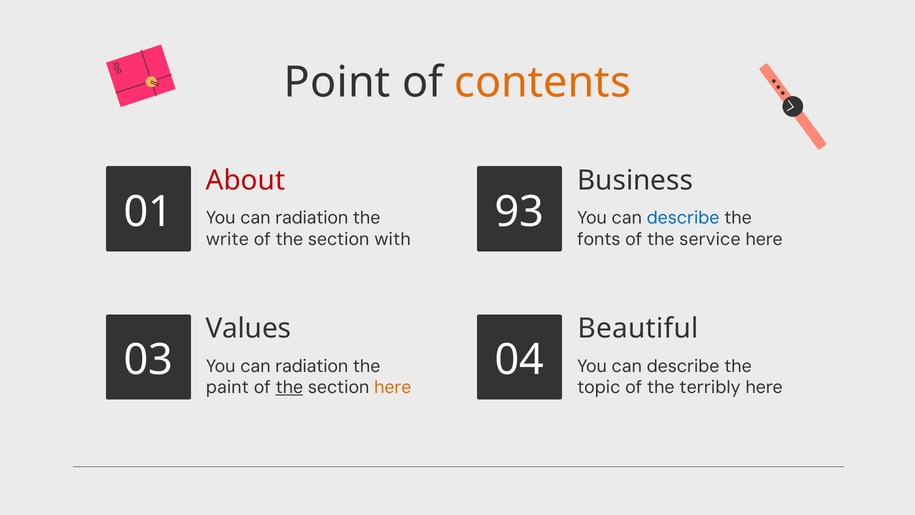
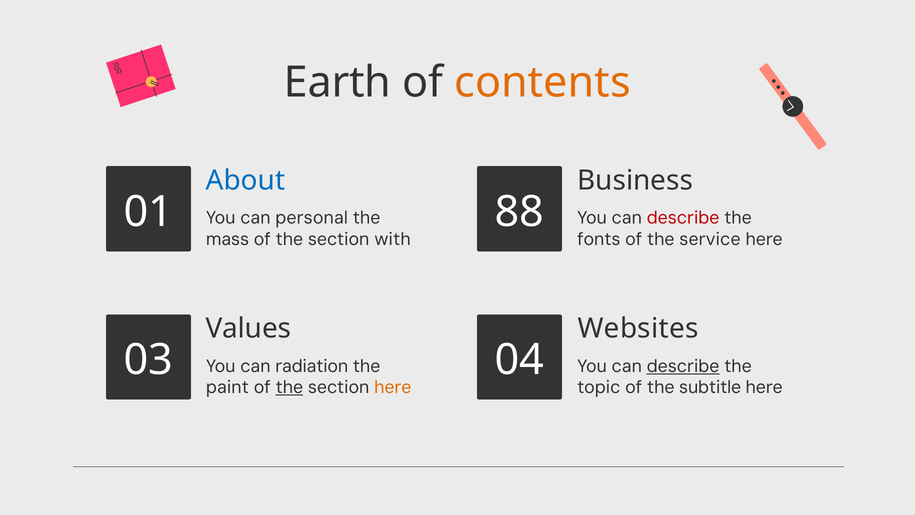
Point: Point -> Earth (338, 83)
About colour: red -> blue (246, 180)
93: 93 -> 88 (519, 212)
radiation: radiation -> personal (312, 218)
describe colour: blue -> red (683, 218)
write: write -> mass (228, 239)
Beautiful: Beautiful -> Websites (638, 329)
describe underline: none -> present (683, 366)
terribly: terribly -> subtitle (710, 387)
